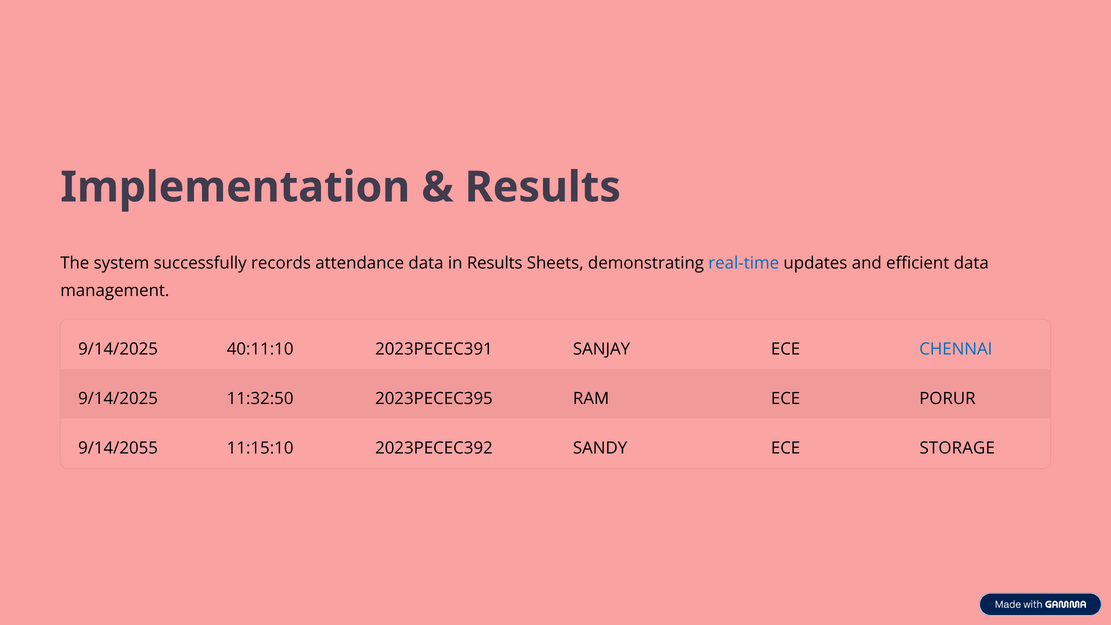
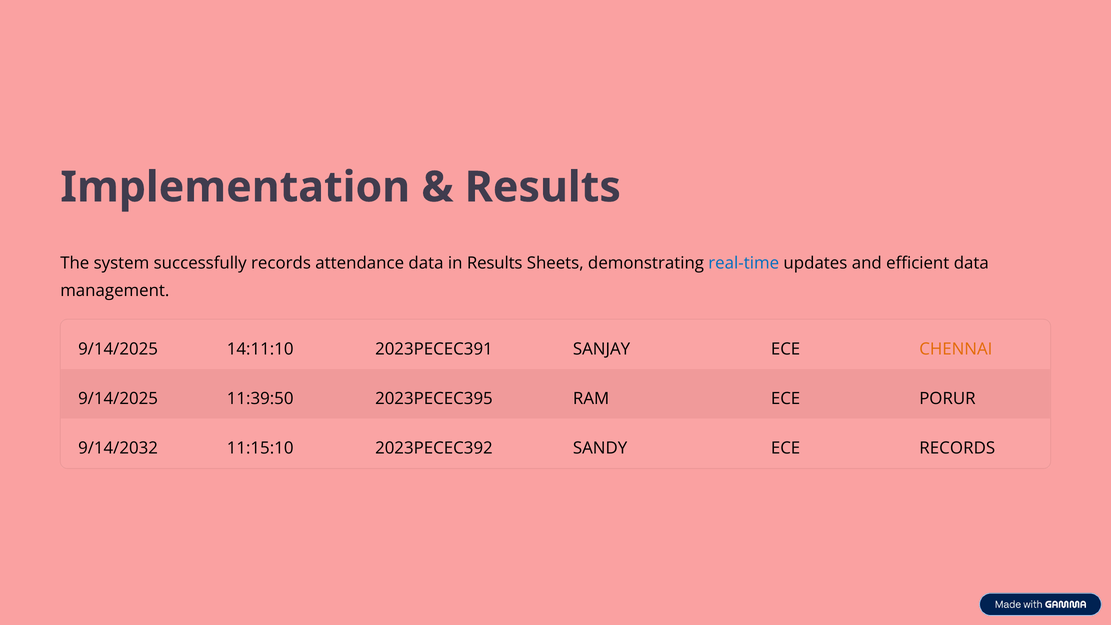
40:11:10: 40:11:10 -> 14:11:10 (260, 349)
CHENNAI colour: blue -> orange (956, 349)
11:32:50: 11:32:50 -> 11:39:50 (260, 399)
9/14/2055: 9/14/2055 -> 9/14/2032 (118, 448)
ECE STORAGE: STORAGE -> RECORDS (957, 448)
